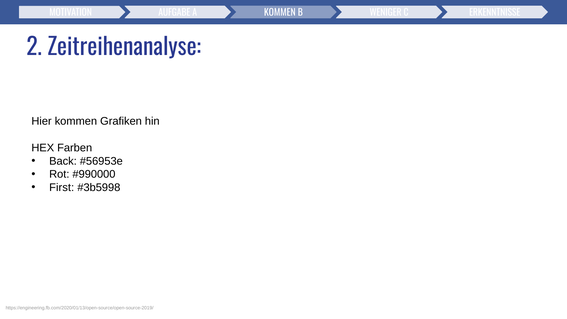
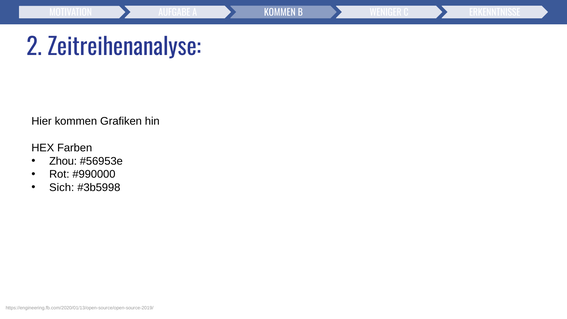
Back: Back -> Zhou (63, 161)
First: First -> Sich (62, 188)
